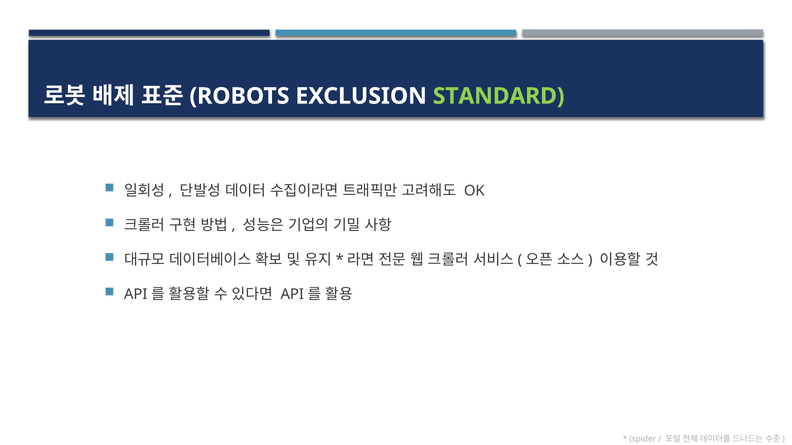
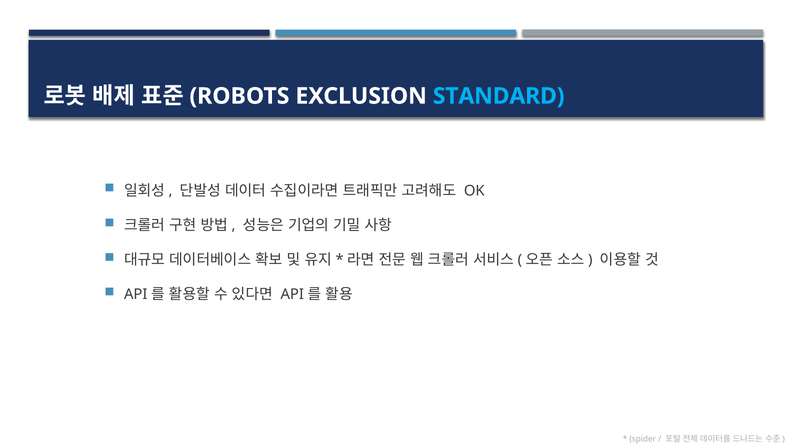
STANDARD colour: light green -> light blue (499, 96)
